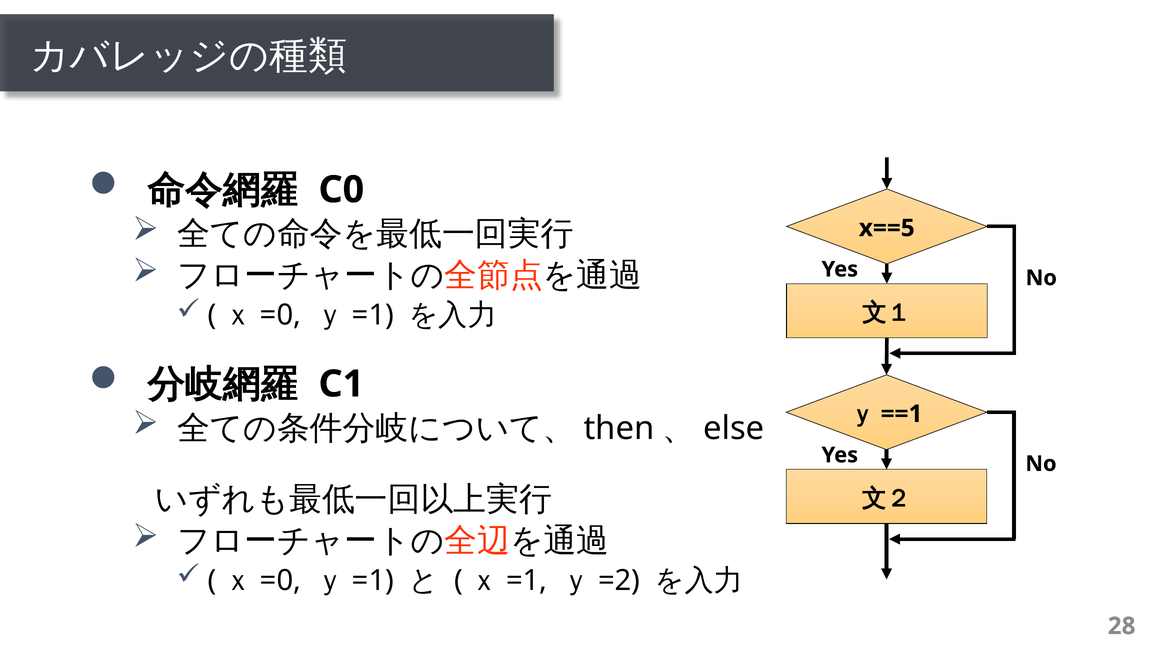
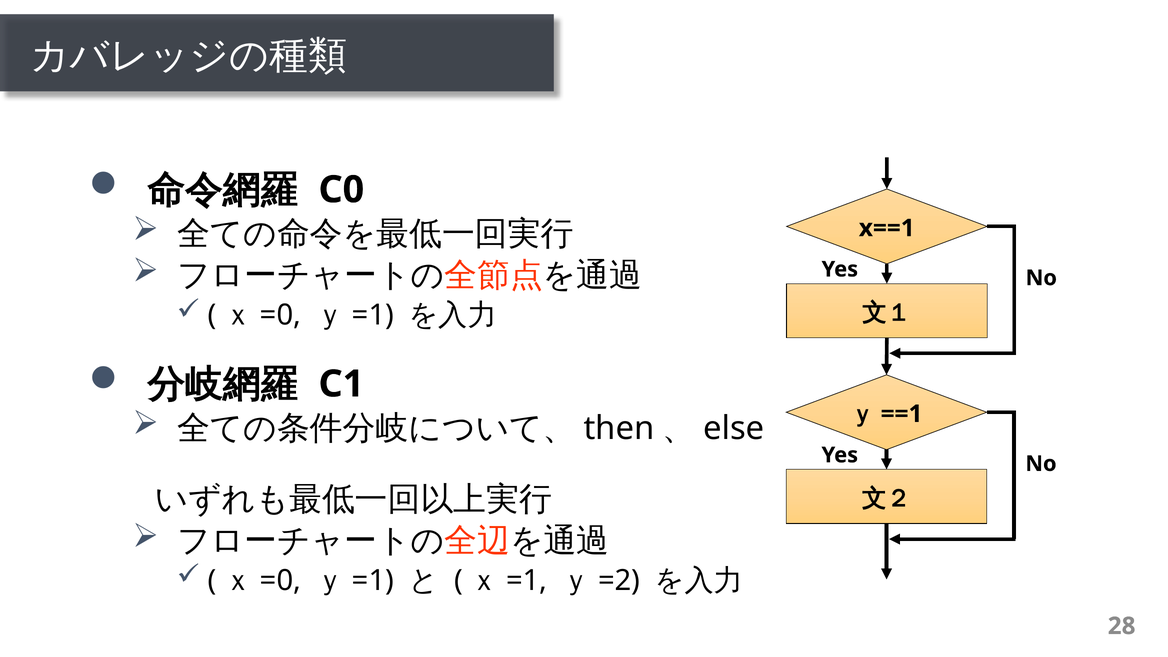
x==5: x==5 -> x==1 (887, 228)
